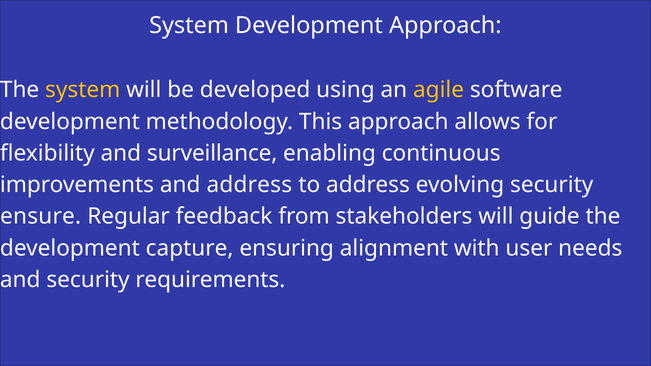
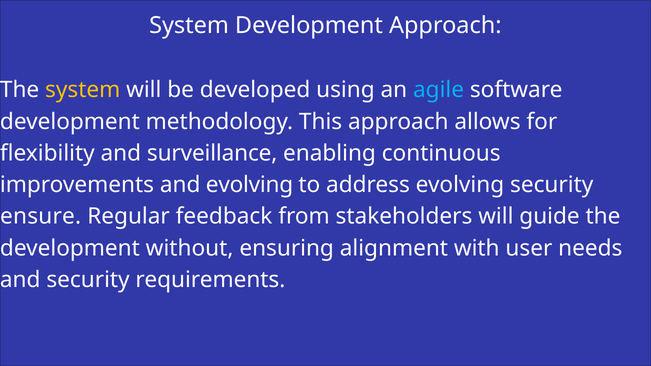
agile colour: yellow -> light blue (439, 90)
and address: address -> evolving (250, 185)
capture: capture -> without (190, 248)
